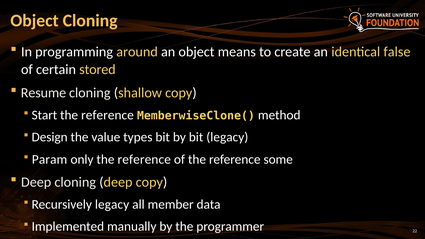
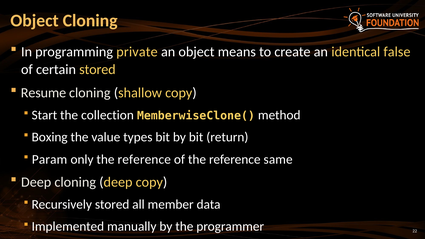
around: around -> private (137, 52)
reference: reference -> collection (107, 115)
Design: Design -> Boxing (50, 137)
bit legacy: legacy -> return (227, 137)
some: some -> same (278, 159)
Recursively legacy: legacy -> stored (112, 205)
